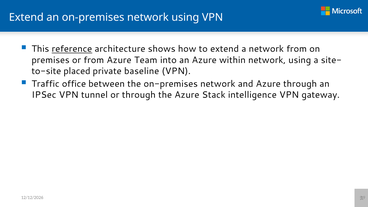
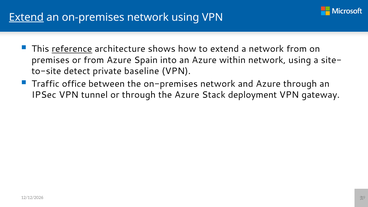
Extend underline: none -> present (26, 17)
Team: Team -> Spain (146, 60)
placed: placed -> detect (77, 71)
intelligence: intelligence -> deployment (252, 95)
